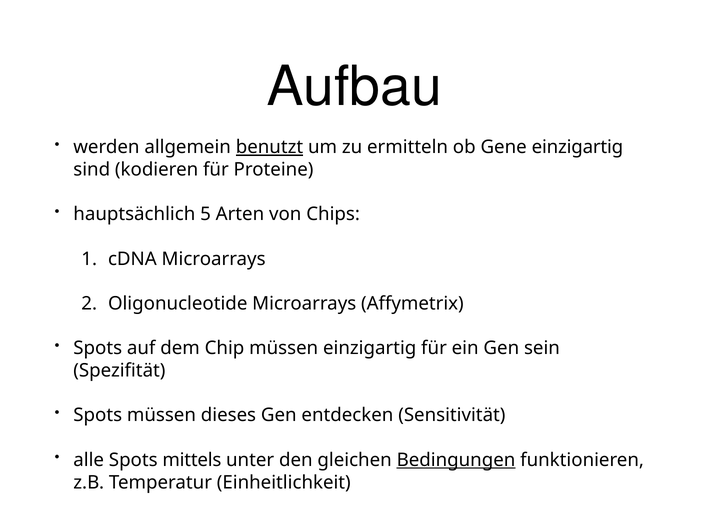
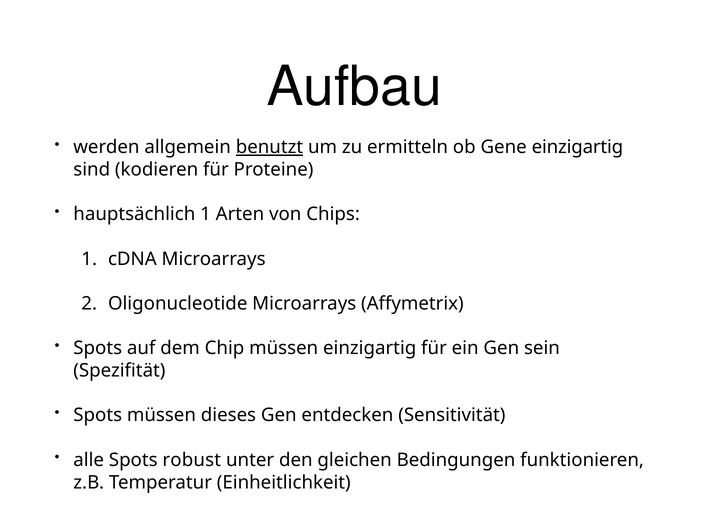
hauptsächlich 5: 5 -> 1 (206, 214)
mittels: mittels -> robust (192, 460)
Bedingungen underline: present -> none (456, 460)
